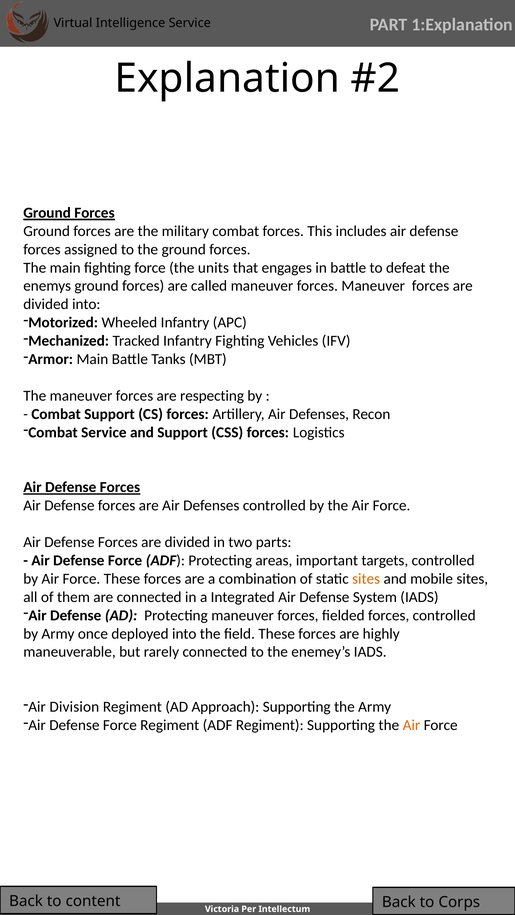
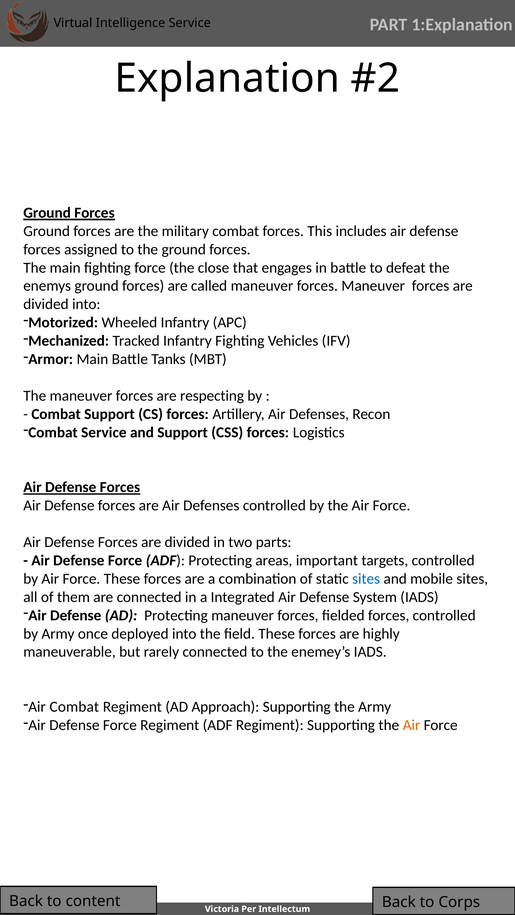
units: units -> close (214, 268)
sites colour: orange -> blue (366, 579)
Air Division: Division -> Combat (74, 707)
